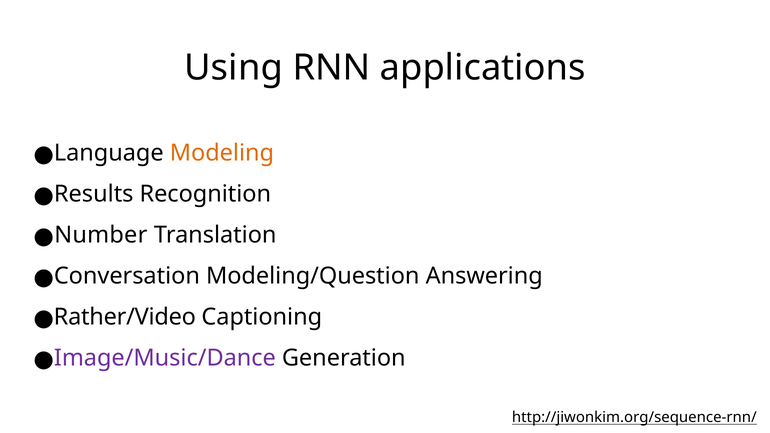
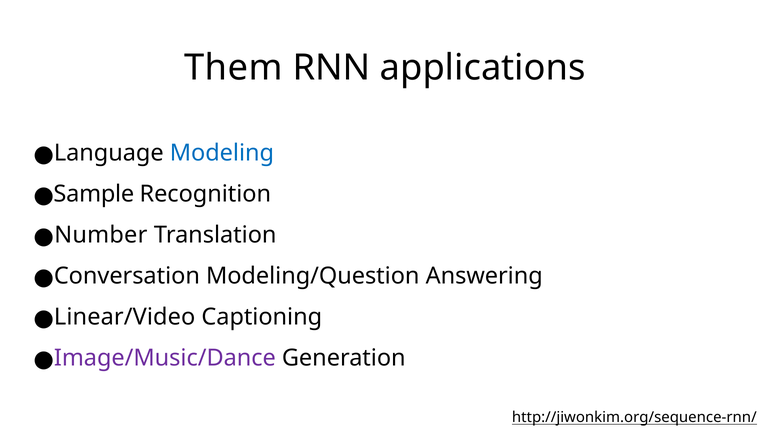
Using: Using -> Them (233, 68)
Modeling colour: orange -> blue (222, 153)
Results: Results -> Sample (94, 194)
Rather/Video: Rather/Video -> Linear/Video (125, 317)
